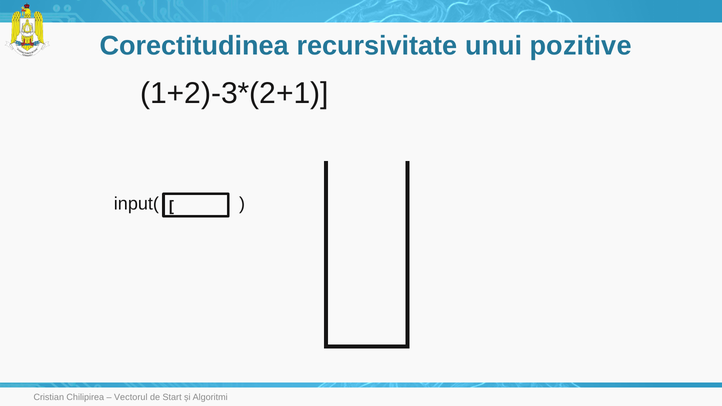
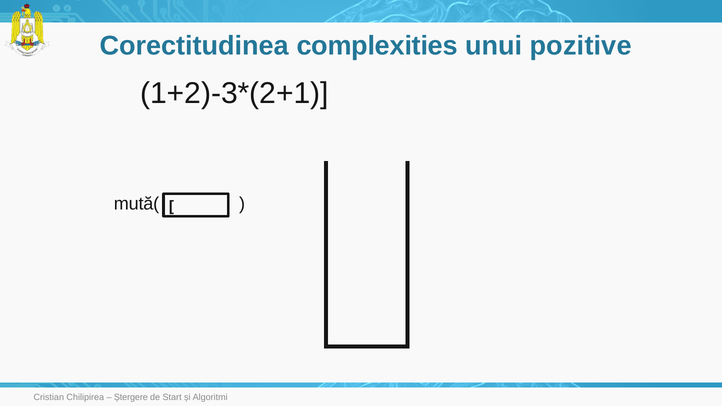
recursivitate: recursivitate -> complexities (377, 46)
input(: input( -> mută( (137, 204)
Vectorul: Vectorul -> Ștergere (131, 397)
